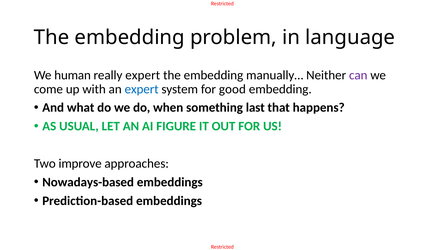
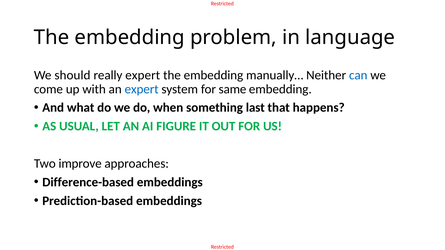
human: human -> should (72, 75)
can colour: purple -> blue (358, 75)
good: good -> same (233, 89)
Nowadays-based: Nowadays-based -> Difference-based (88, 182)
